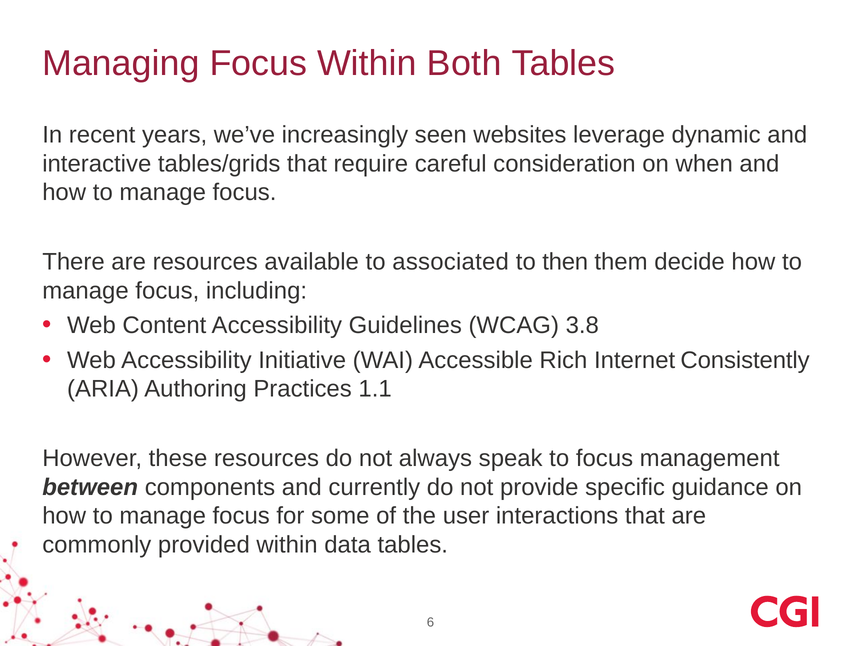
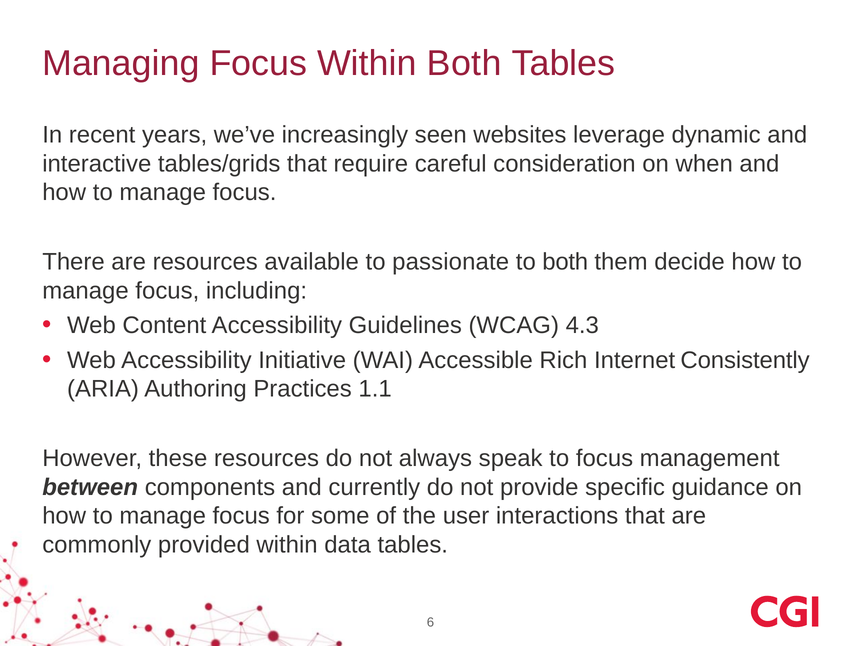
associated: associated -> passionate (451, 262)
to then: then -> both (565, 262)
3.8: 3.8 -> 4.3 (582, 325)
